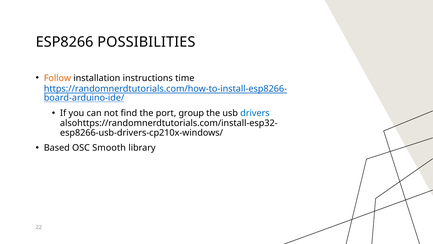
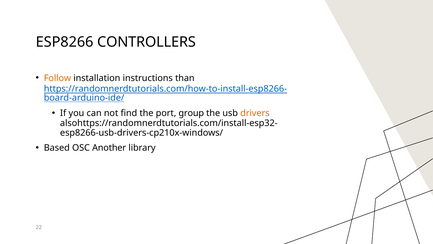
POSSIBILITIES: POSSIBILITIES -> CONTROLLERS (146, 42)
time: time -> than (185, 78)
drivers colour: blue -> orange (255, 113)
Smooth: Smooth -> Another (109, 148)
